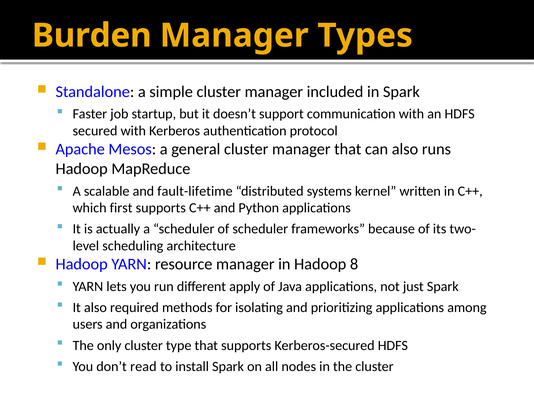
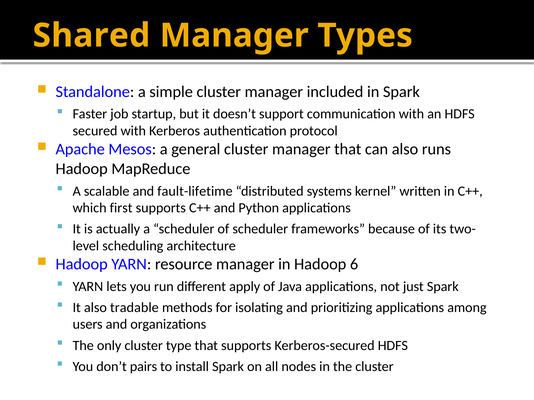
Burden: Burden -> Shared (91, 36)
8: 8 -> 6 (354, 265)
required: required -> tradable (134, 308)
read: read -> pairs (143, 367)
